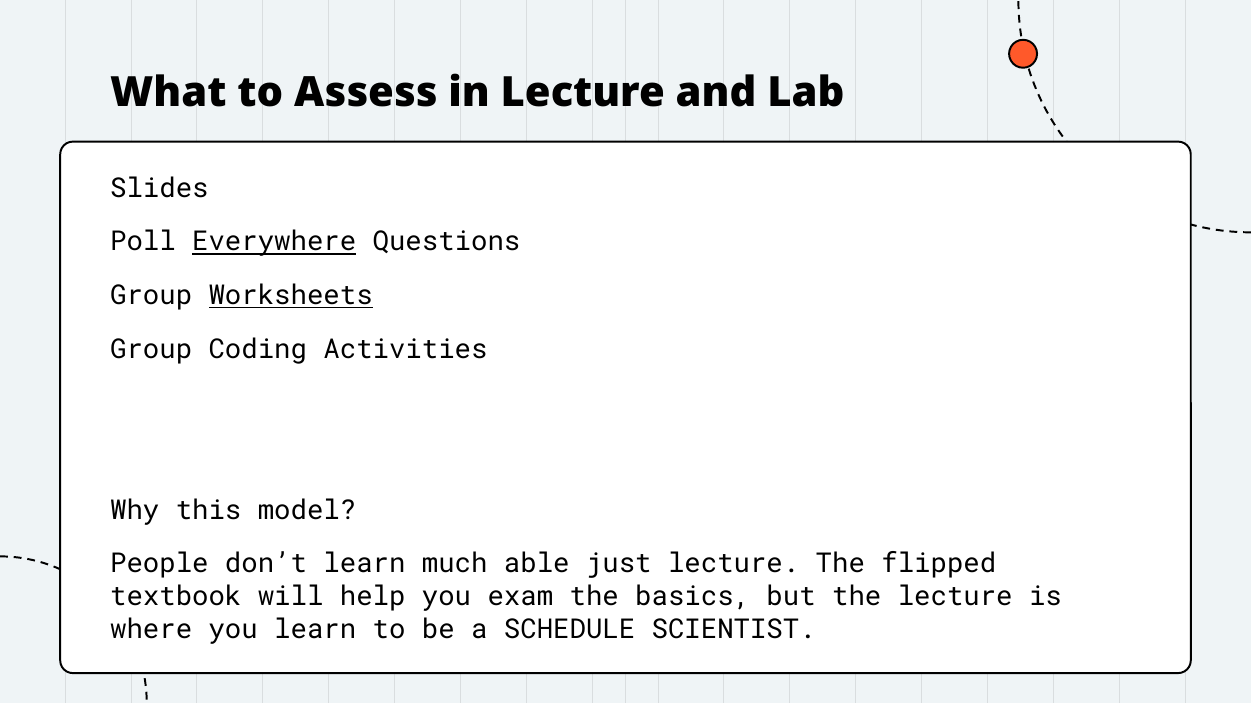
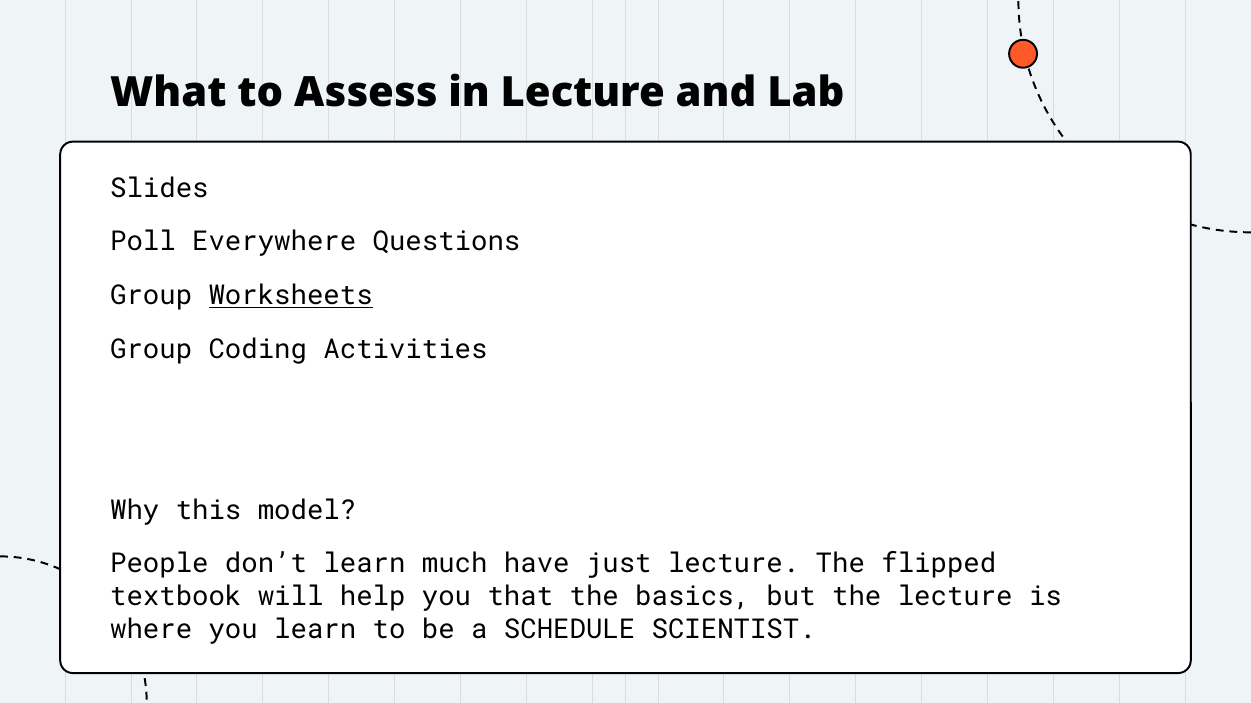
Everywhere underline: present -> none (274, 242)
able: able -> have (537, 564)
exam: exam -> that (520, 597)
